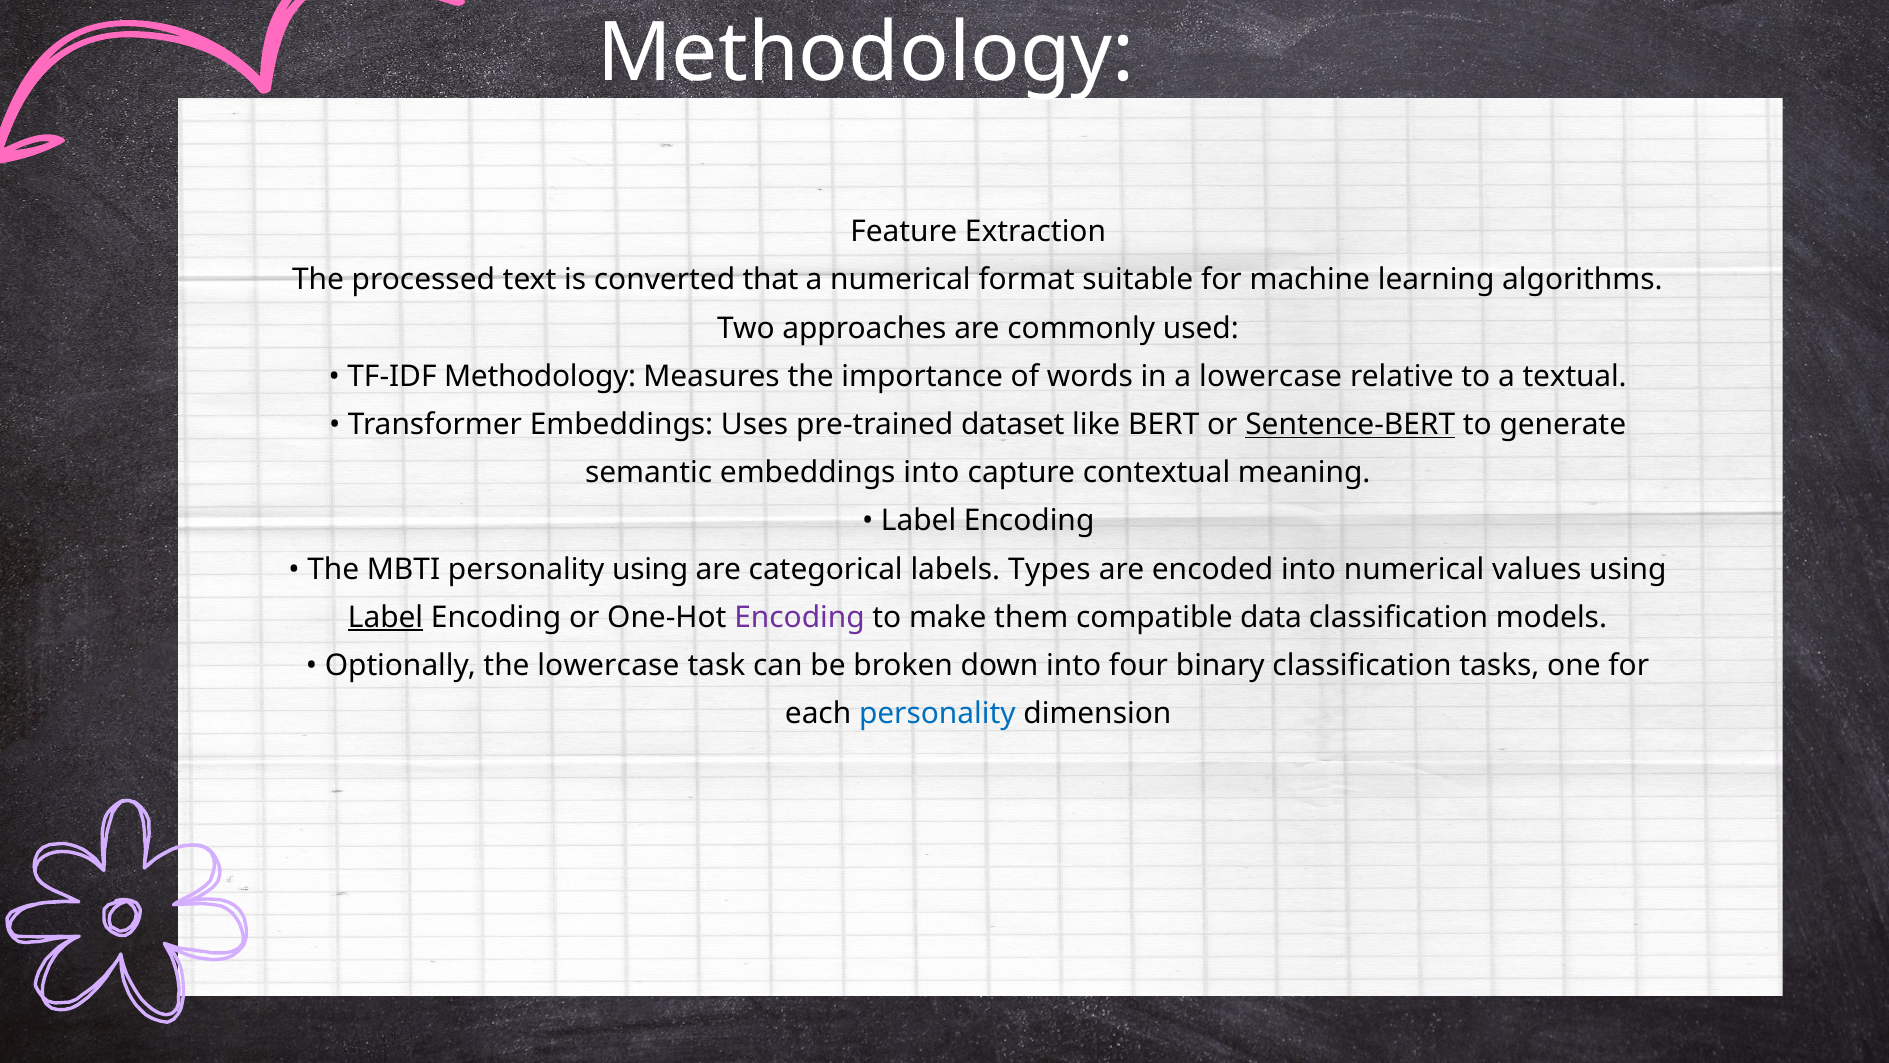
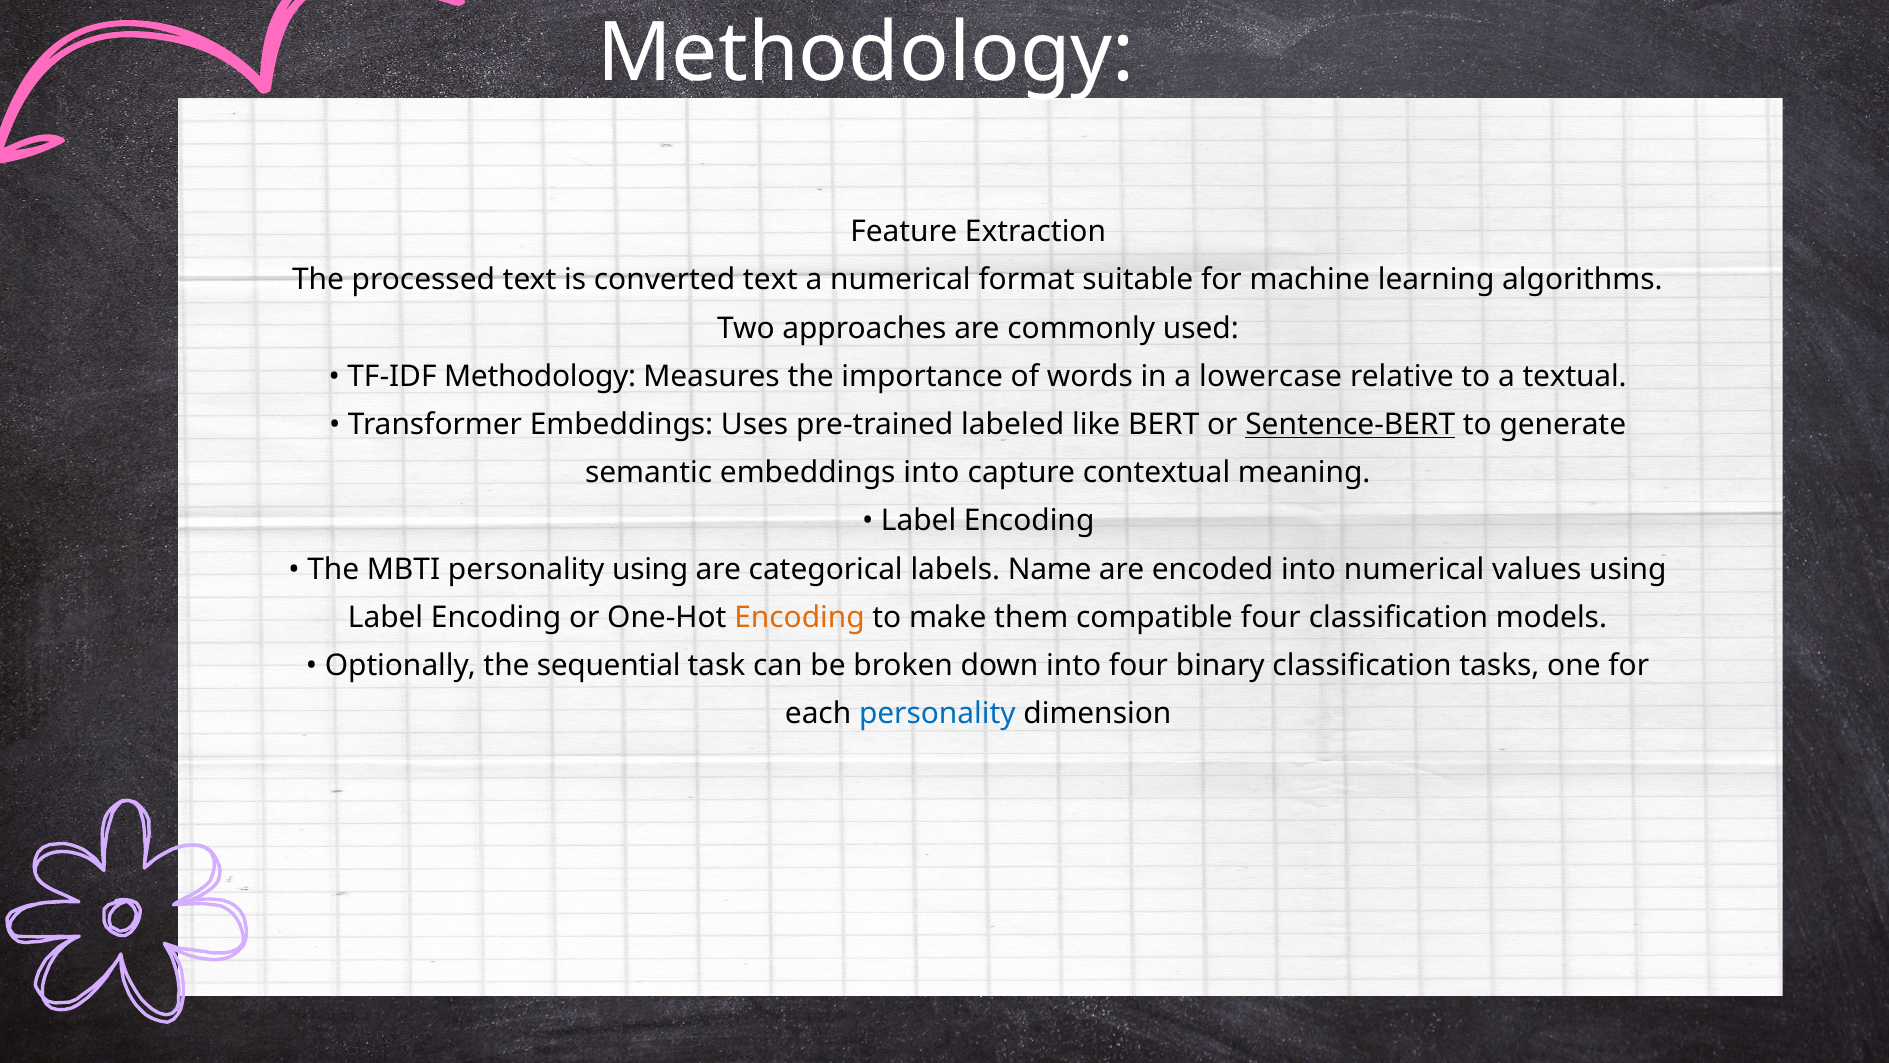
converted that: that -> text (770, 280)
dataset: dataset -> labeled (1013, 424)
Types: Types -> Name (1050, 569)
Label underline: present -> none (386, 617)
Encoding colour: purple -> orange (799, 617)
compatible data: data -> four (1271, 617)
the lowercase: lowercase -> sequential (609, 665)
